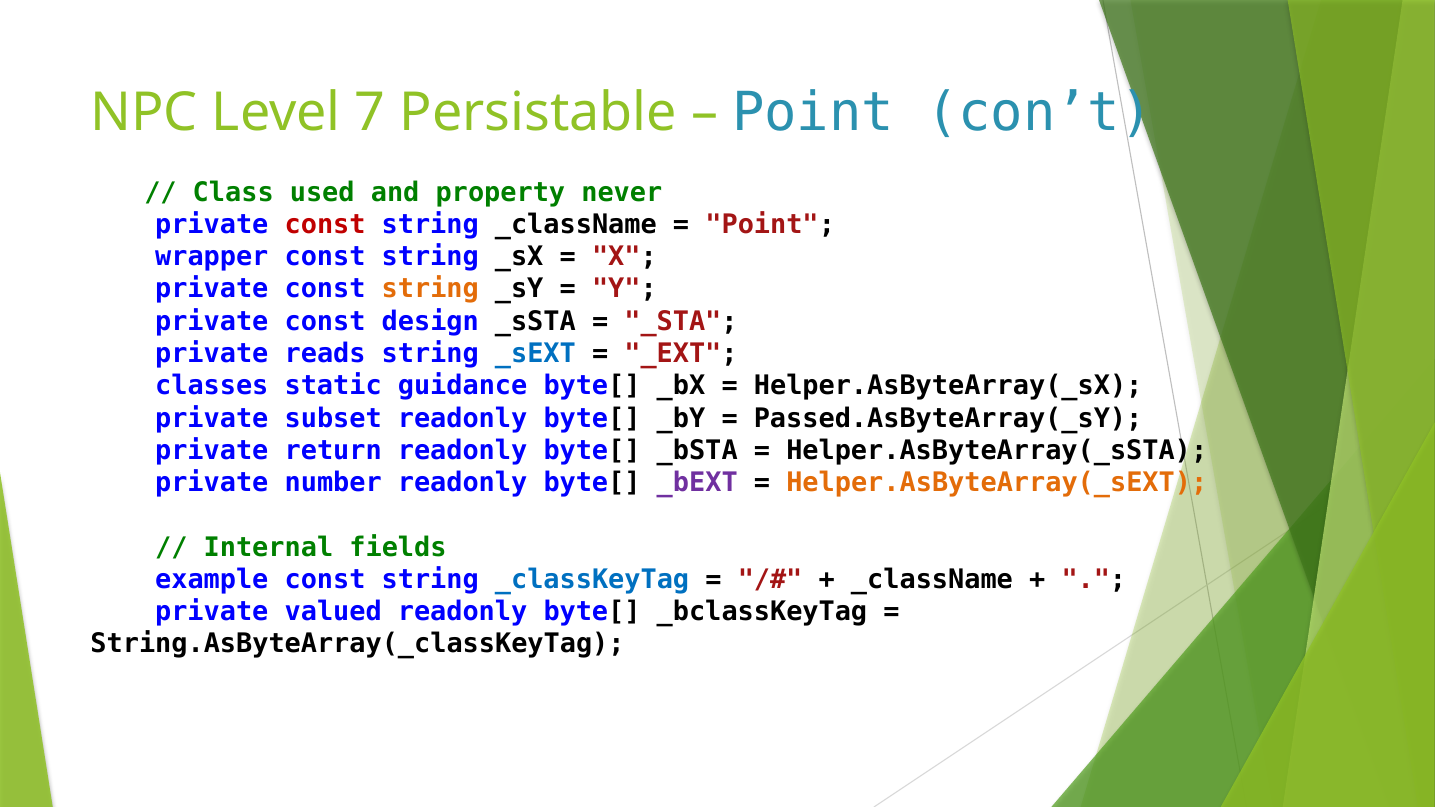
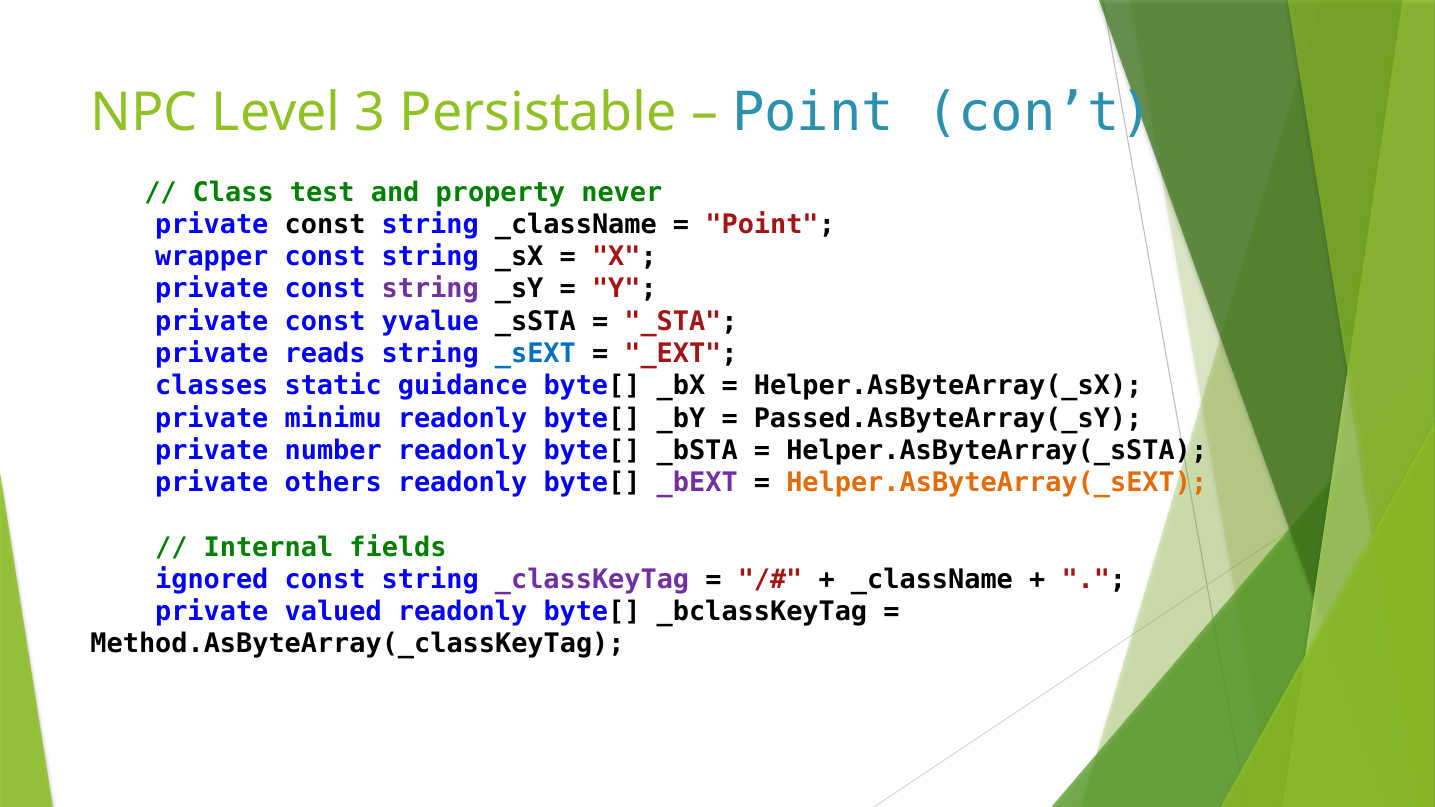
7: 7 -> 3 (370, 113)
used: used -> test (322, 192)
const colour: red -> black (325, 225)
string colour: orange -> purple (430, 289)
design: design -> yvalue (430, 321)
subset: subset -> minimu (333, 418)
return: return -> number (333, 451)
number: number -> others (333, 483)
example: example -> ignored (212, 580)
_classKeyTag colour: blue -> purple (592, 580)
String.AsByteArray(_classKeyTag: String.AsByteArray(_classKeyTag -> Method.AsByteArray(_classKeyTag (358, 644)
